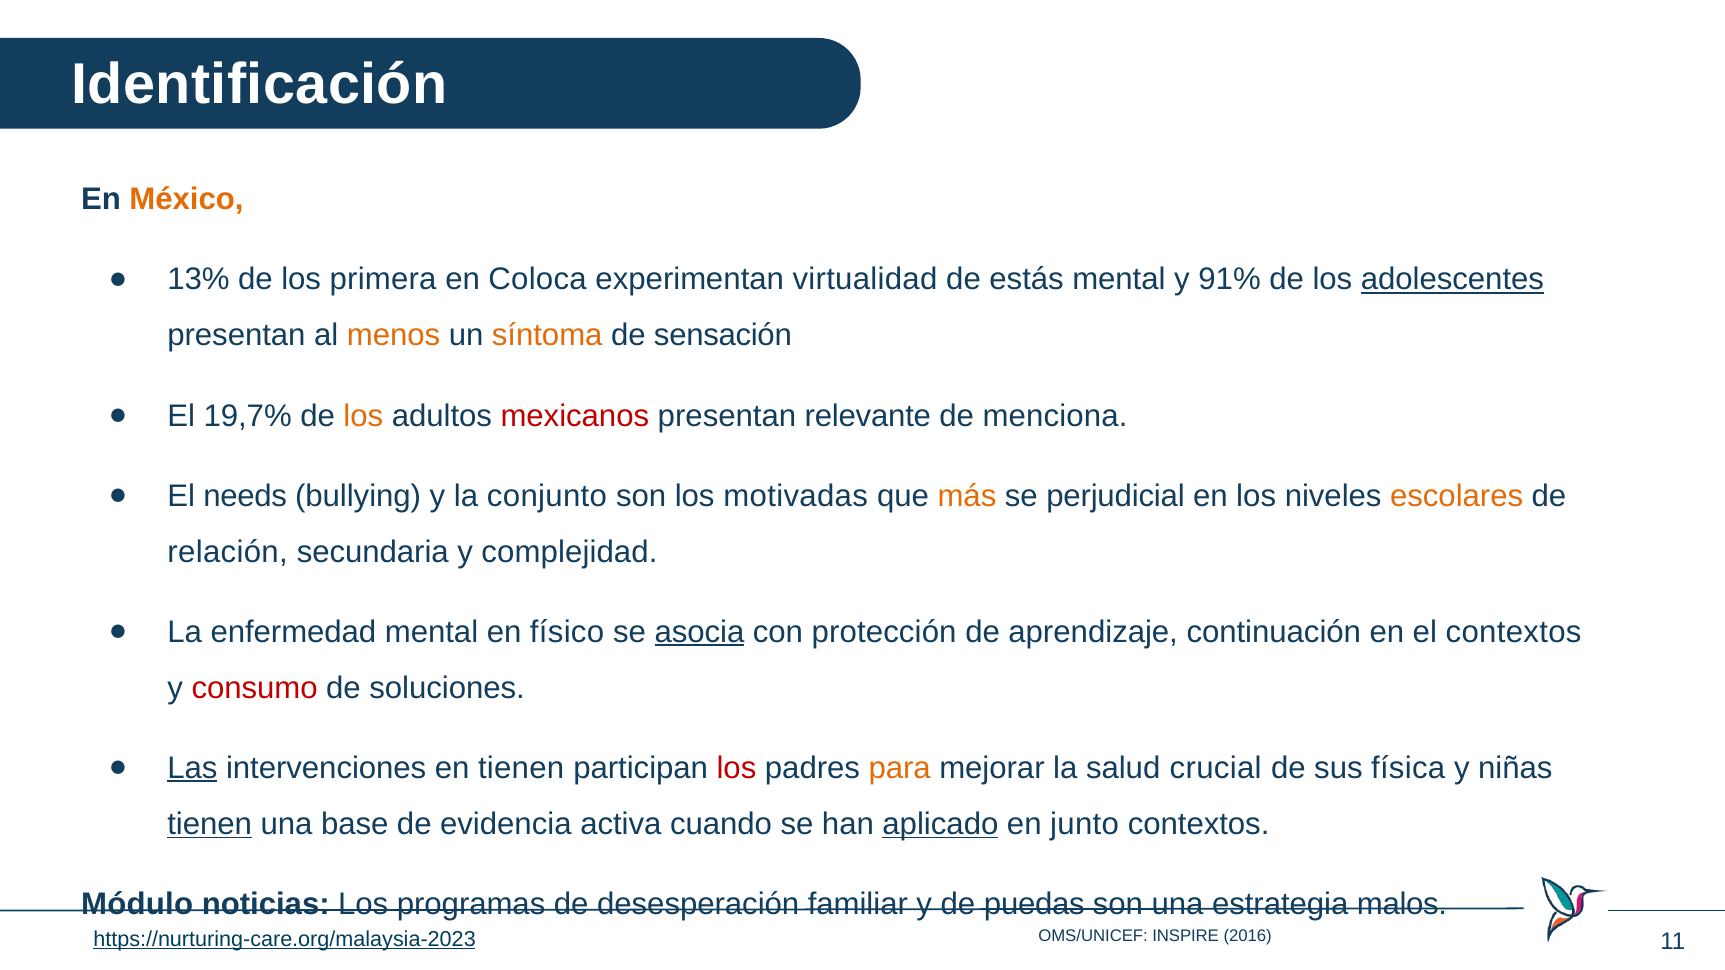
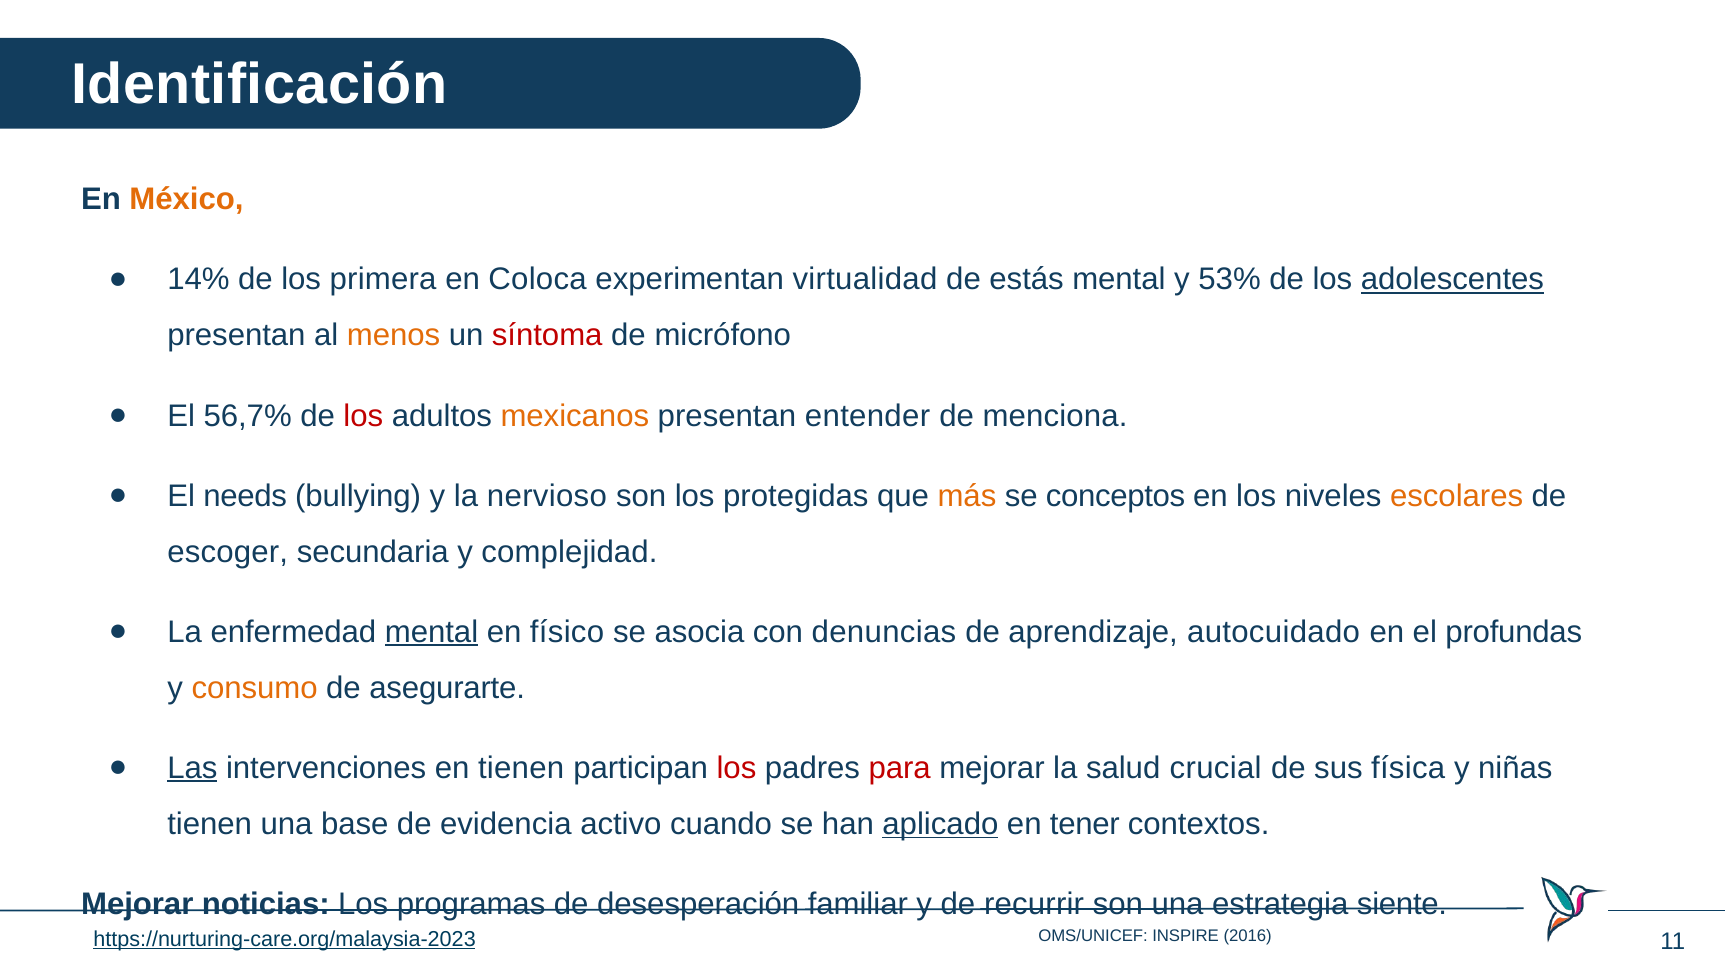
13%: 13% -> 14% (198, 280)
91%: 91% -> 53% (1230, 280)
síntoma colour: orange -> red (547, 336)
sensación: sensación -> micrófono (723, 336)
19,7%: 19,7% -> 56,7% (248, 416)
los colour: orange -> red (363, 416)
mexicanos colour: red -> orange (575, 416)
relevante: relevante -> entender (868, 416)
conjunto: conjunto -> nervioso (547, 496)
motivadas: motivadas -> protegidas (796, 496)
perjudicial: perjudicial -> conceptos (1116, 496)
relación: relación -> escoger (228, 552)
mental underline: none -> present (432, 632)
asocia underline: present -> none (699, 632)
protección: protección -> denuncias (884, 632)
continuación: continuación -> autocuidado (1274, 632)
el contextos: contextos -> profundas (1514, 632)
consumo colour: red -> orange (255, 688)
soluciones: soluciones -> asegurarte (447, 688)
para colour: orange -> red (900, 768)
tienen underline: present -> none (210, 824)
activa: activa -> activo (621, 824)
junto: junto -> tener (1085, 824)
Módulo: Módulo -> Mejorar (137, 904)
puedas: puedas -> recurrir (1034, 904)
malos: malos -> siente (1402, 904)
